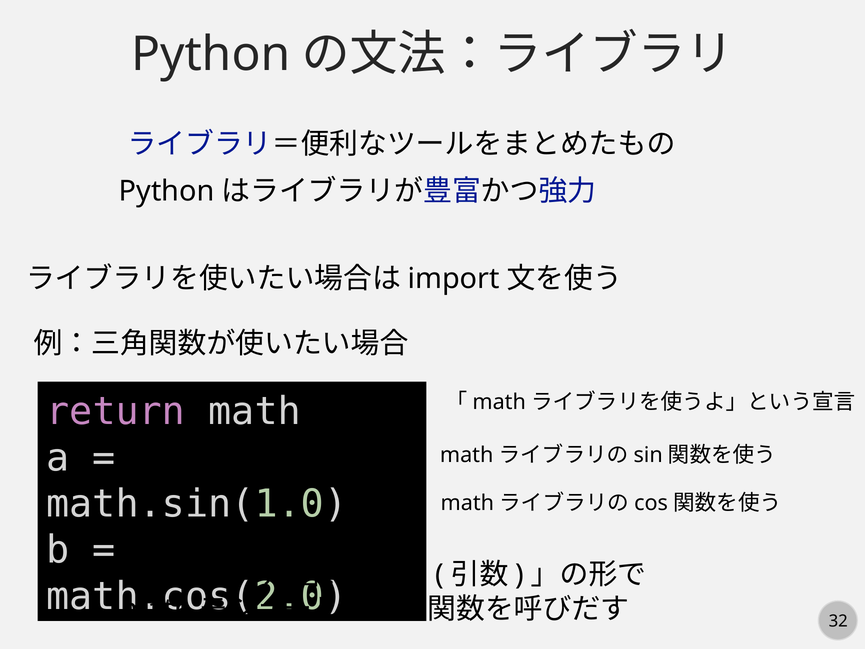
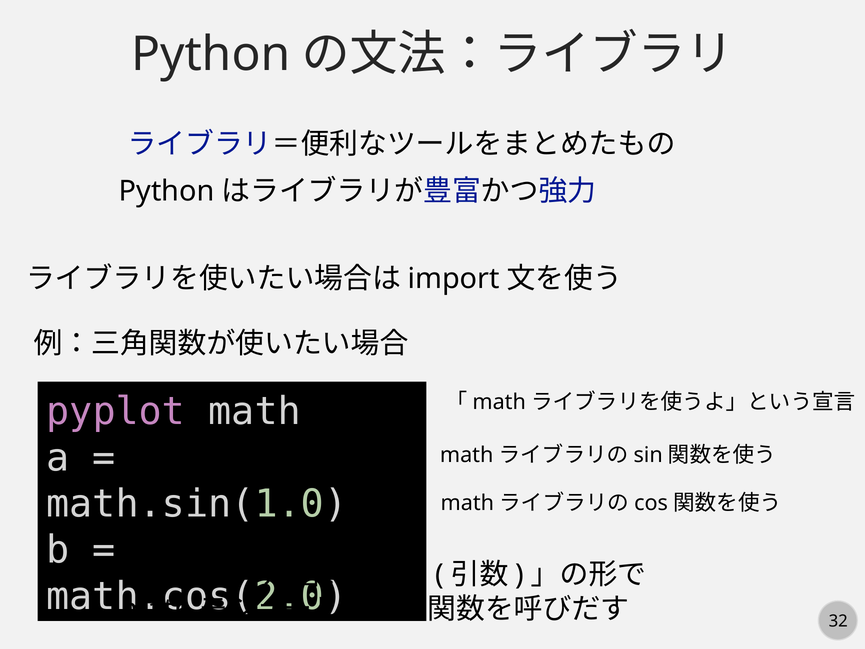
return: return -> pyplot (116, 412)
